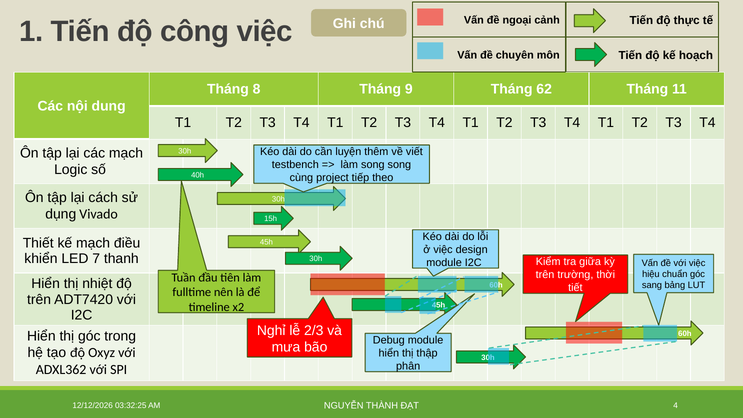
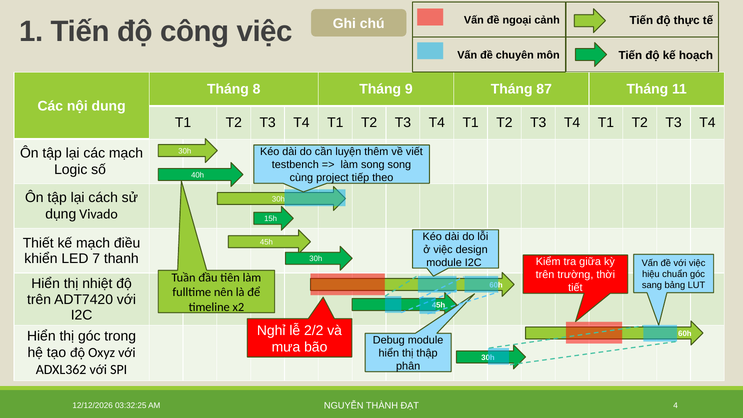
62: 62 -> 87 (544, 89)
2/3: 2/3 -> 2/2 (314, 330)
